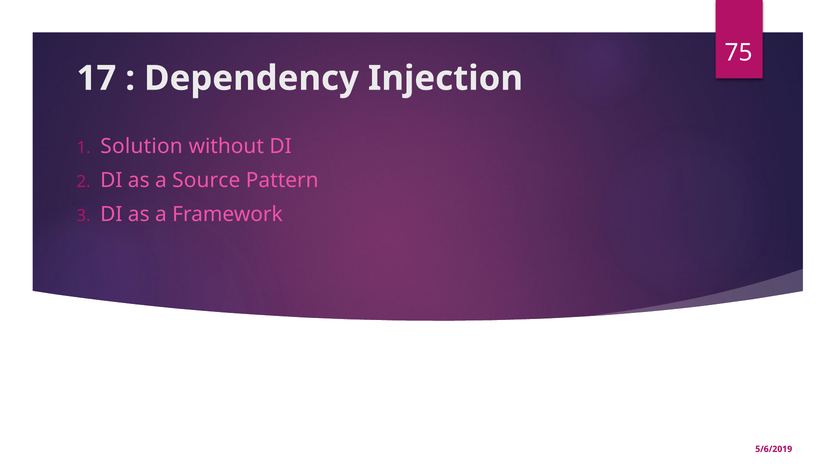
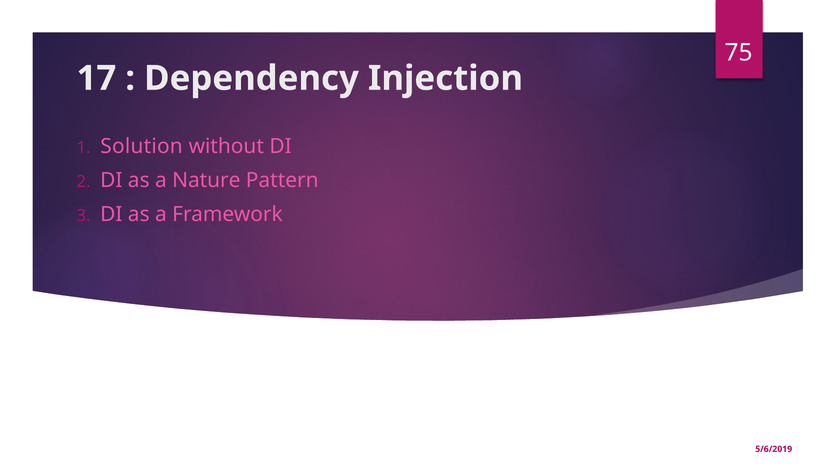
Source: Source -> Nature (206, 180)
